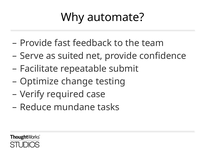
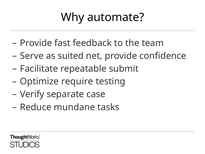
change: change -> require (77, 81)
required: required -> separate (65, 94)
